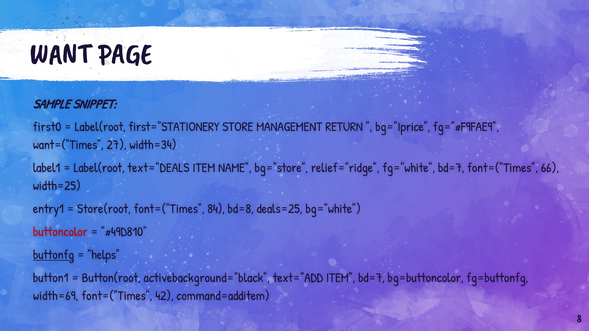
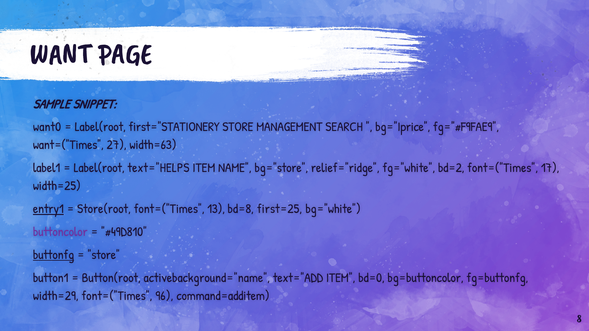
first0: first0 -> want0 (47, 127)
RETURN: RETURN -> SEARCH (344, 127)
width=34: width=34 -> width=63 (153, 145)
text="DEALS: text="DEALS -> text="HELPS (158, 168)
fg="white bd=7: bd=7 -> bd=2 (451, 168)
66: 66 -> 17 (550, 168)
entry1 underline: none -> present (48, 209)
84: 84 -> 13 (216, 209)
deals=25: deals=25 -> first=25 (279, 209)
buttoncolor colour: red -> purple (60, 232)
helps: helps -> store (104, 255)
activebackground="black: activebackground="black -> activebackground="name (207, 278)
ITEM bd=7: bd=7 -> bd=0 (371, 278)
width=69: width=69 -> width=29 (56, 296)
42: 42 -> 96 (164, 296)
